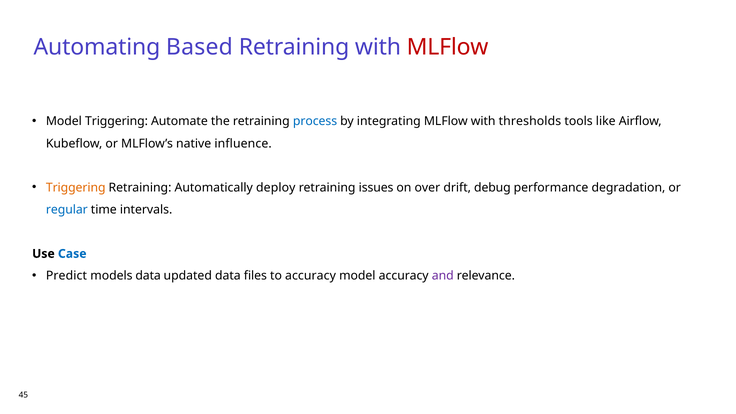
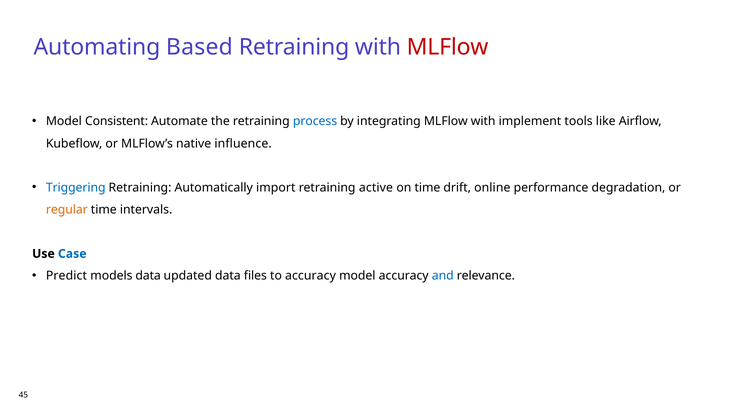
Model Triggering: Triggering -> Consistent (117, 121)
thresholds: thresholds -> implement (530, 121)
Triggering colour: orange -> blue (76, 188)
deploy: deploy -> import (276, 188)
issues: issues -> active (376, 188)
on over: over -> time (427, 188)
debug: debug -> online (492, 188)
regular colour: blue -> orange (67, 210)
and colour: purple -> blue (443, 276)
